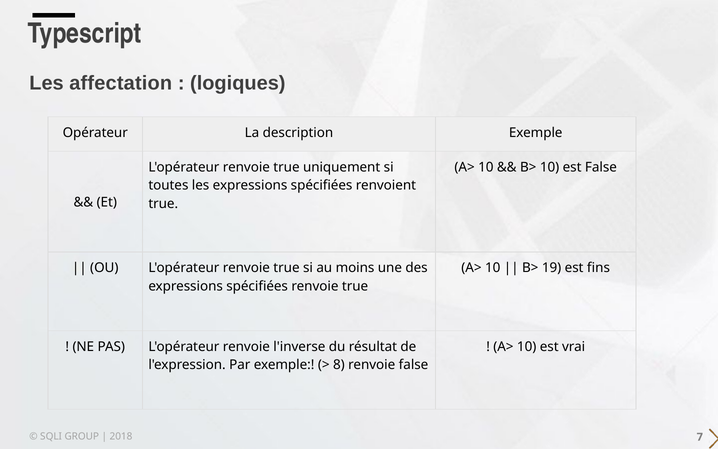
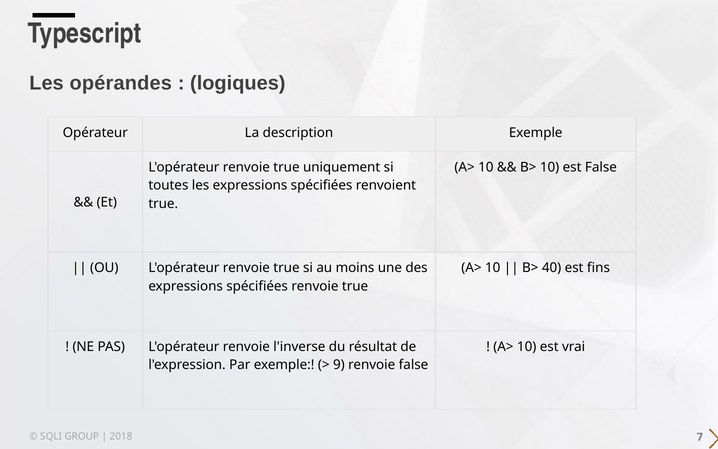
affectation: affectation -> opérandes (121, 83)
19: 19 -> 40 (552, 268)
8: 8 -> 9 (339, 365)
